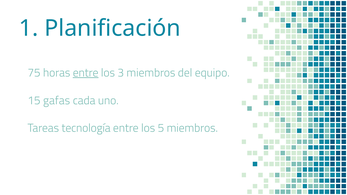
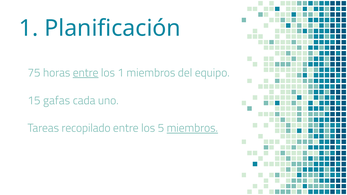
los 3: 3 -> 1 (121, 73)
tecnología: tecnología -> recopilado (86, 128)
miembros underline: none -> present (192, 128)
